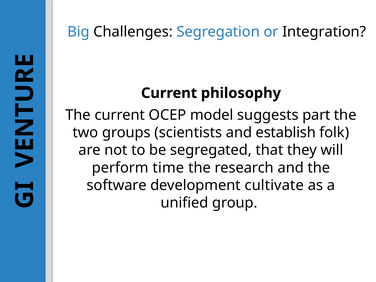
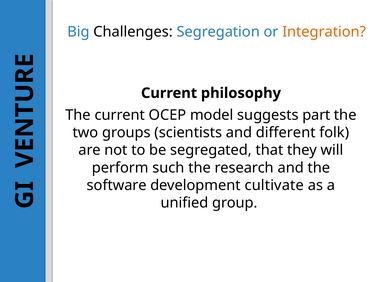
Integration colour: black -> orange (324, 32)
establish: establish -> different (286, 133)
time: time -> such (168, 168)
